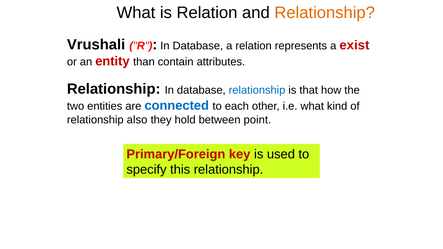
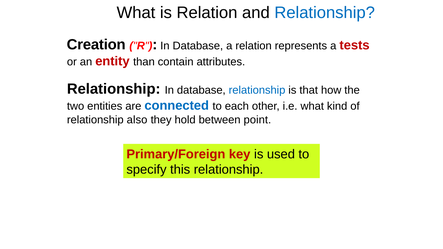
Relationship colour: orange -> blue (325, 13)
Vrushali: Vrushali -> Creation (96, 45)
exist: exist -> tests (355, 45)
